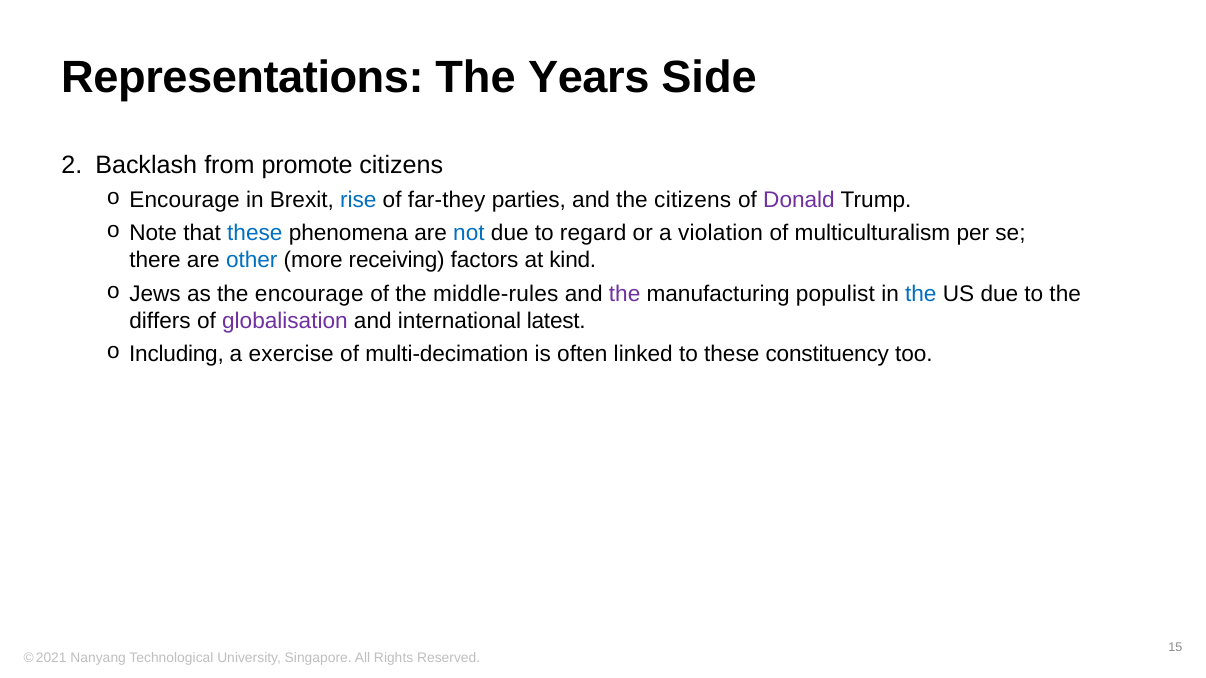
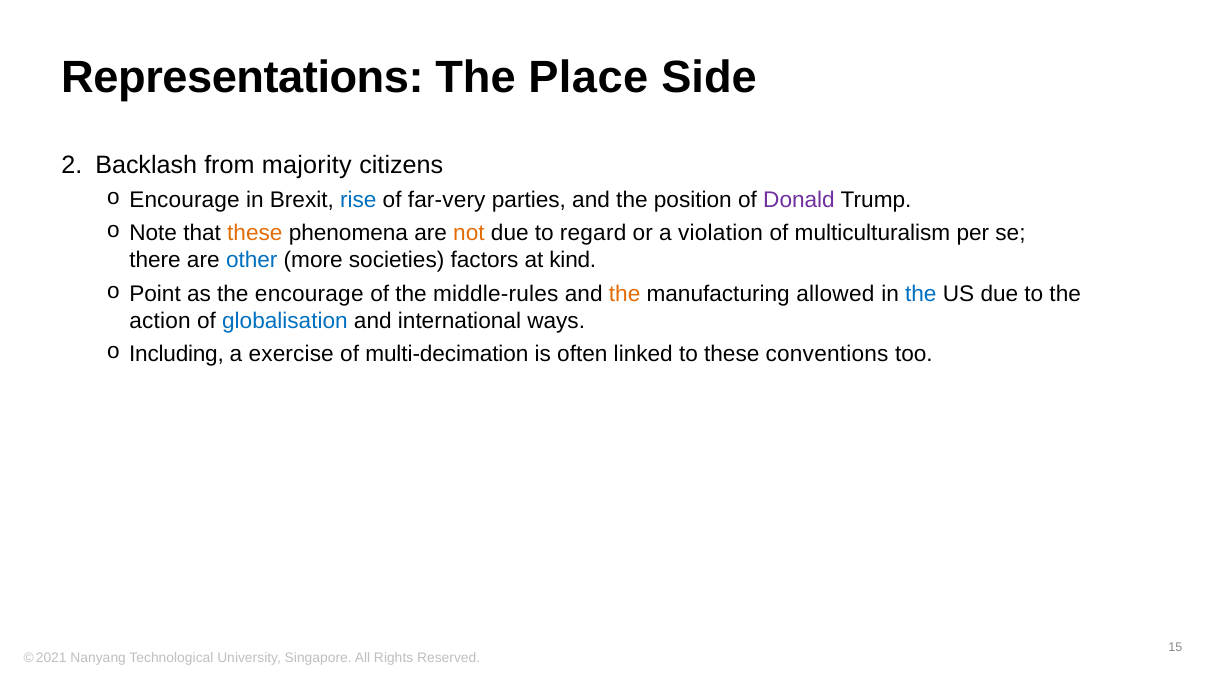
Years: Years -> Place (588, 77)
promote: promote -> majority (307, 165)
far-they: far-they -> far-very (447, 200)
the citizens: citizens -> position (693, 200)
these colour: blue -> orange (255, 233)
not colour: blue -> orange (469, 233)
receiving: receiving -> societies (397, 260)
Jews: Jews -> Point (155, 294)
the colour: purple -> orange (625, 294)
populist: populist -> allowed (835, 294)
differs: differs -> action (160, 321)
globalisation colour: purple -> blue (285, 321)
latest: latest -> ways (556, 321)
constituency: constituency -> conventions (827, 354)
